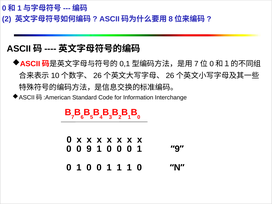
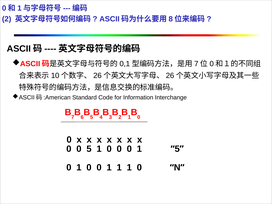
0 9: 9 -> 5 (89, 149)
9: 9 -> 5 (177, 149)
